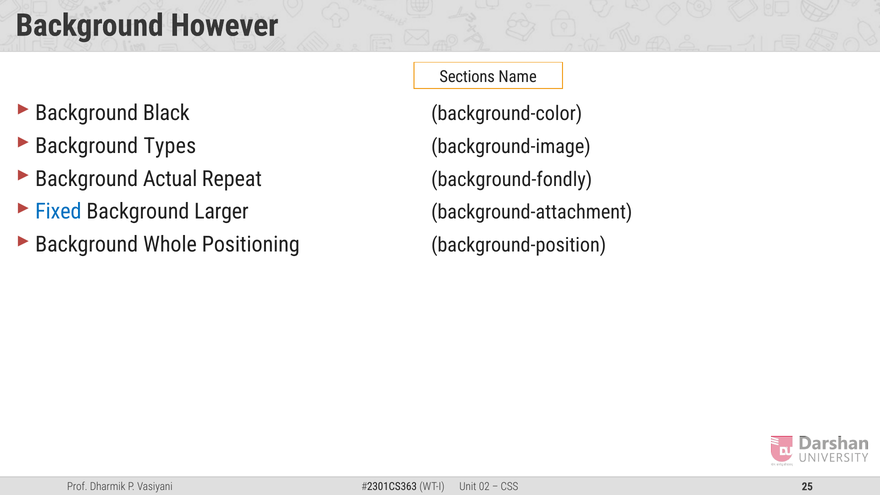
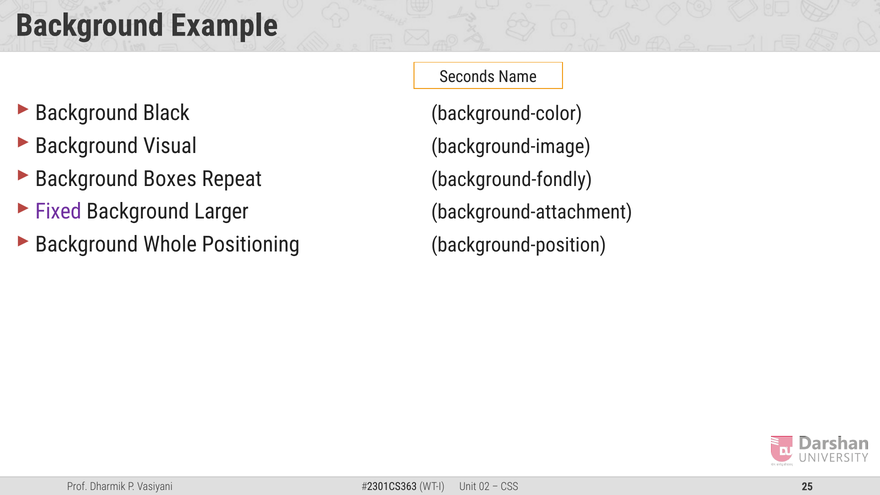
However: However -> Example (224, 25)
Sections: Sections -> Seconds (467, 77)
Types: Types -> Visual (170, 146)
Actual: Actual -> Boxes (170, 179)
Fixed colour: blue -> purple (58, 212)
